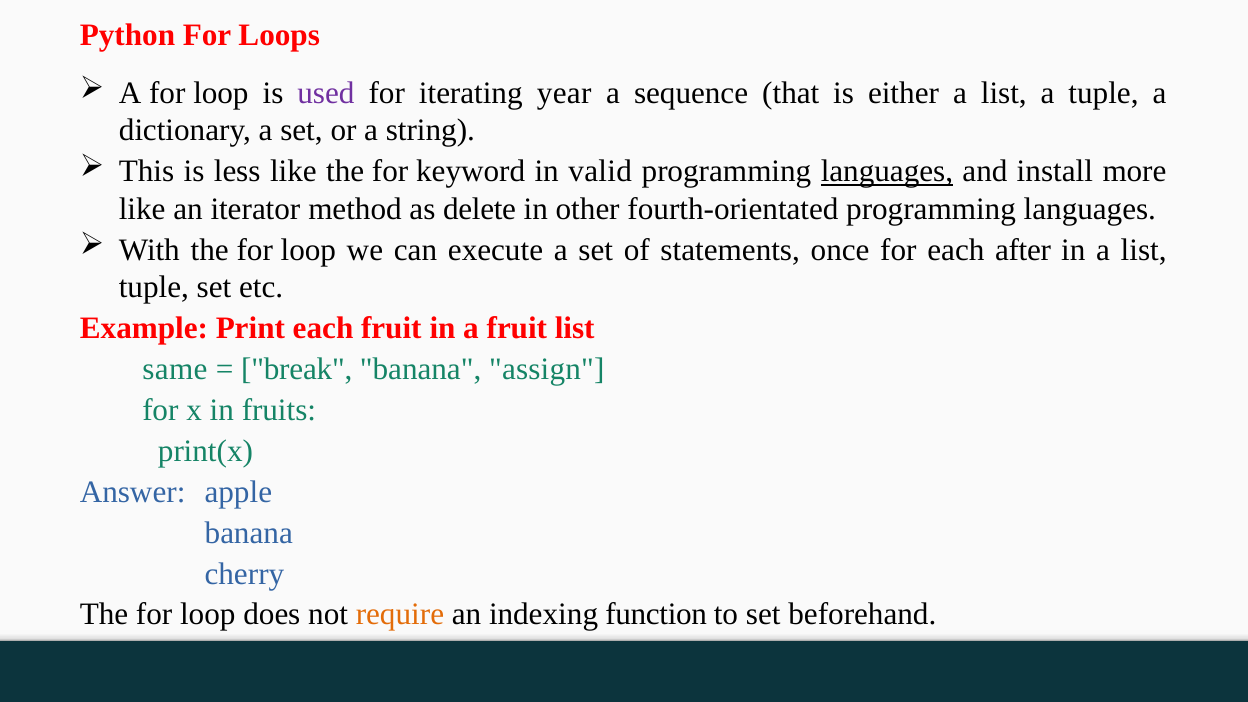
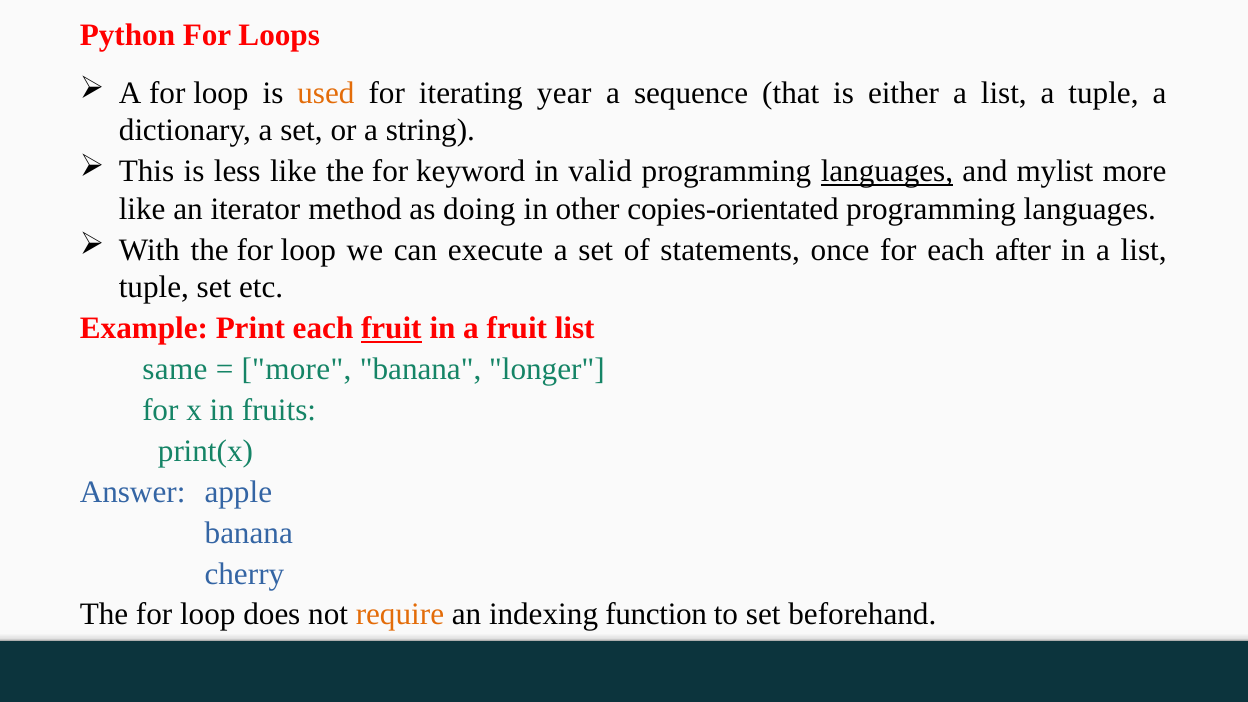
used colour: purple -> orange (326, 93)
install: install -> mylist (1055, 171)
delete: delete -> doing (479, 209)
fourth-orientated: fourth-orientated -> copies-orientated (733, 209)
fruit underline: none -> present (391, 328)
break: break -> more (296, 369)
assign: assign -> longer (547, 369)
